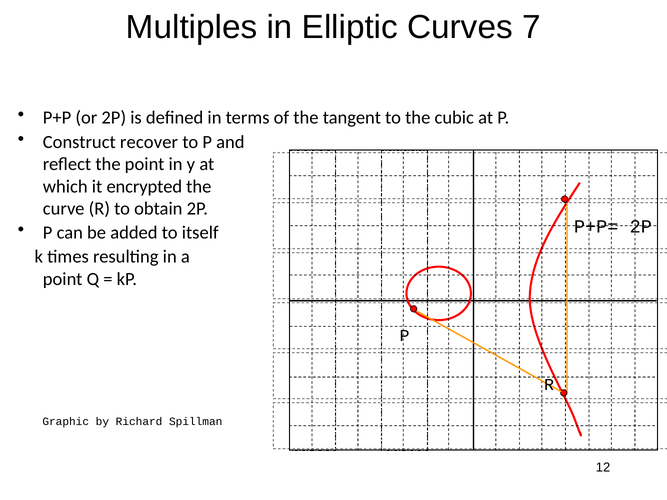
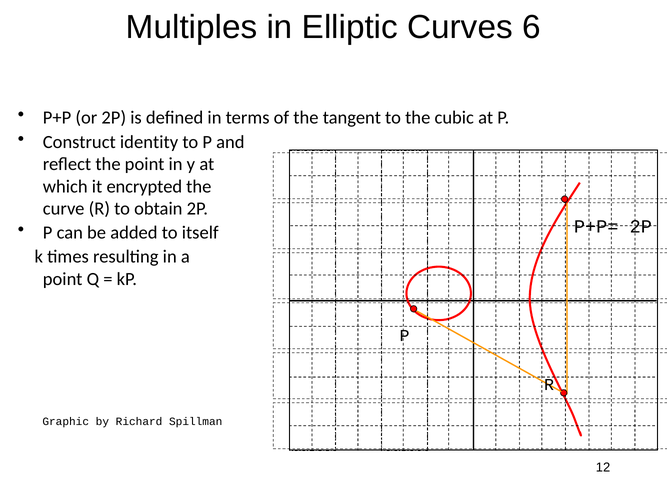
7: 7 -> 6 (531, 27)
recover: recover -> identity (149, 142)
